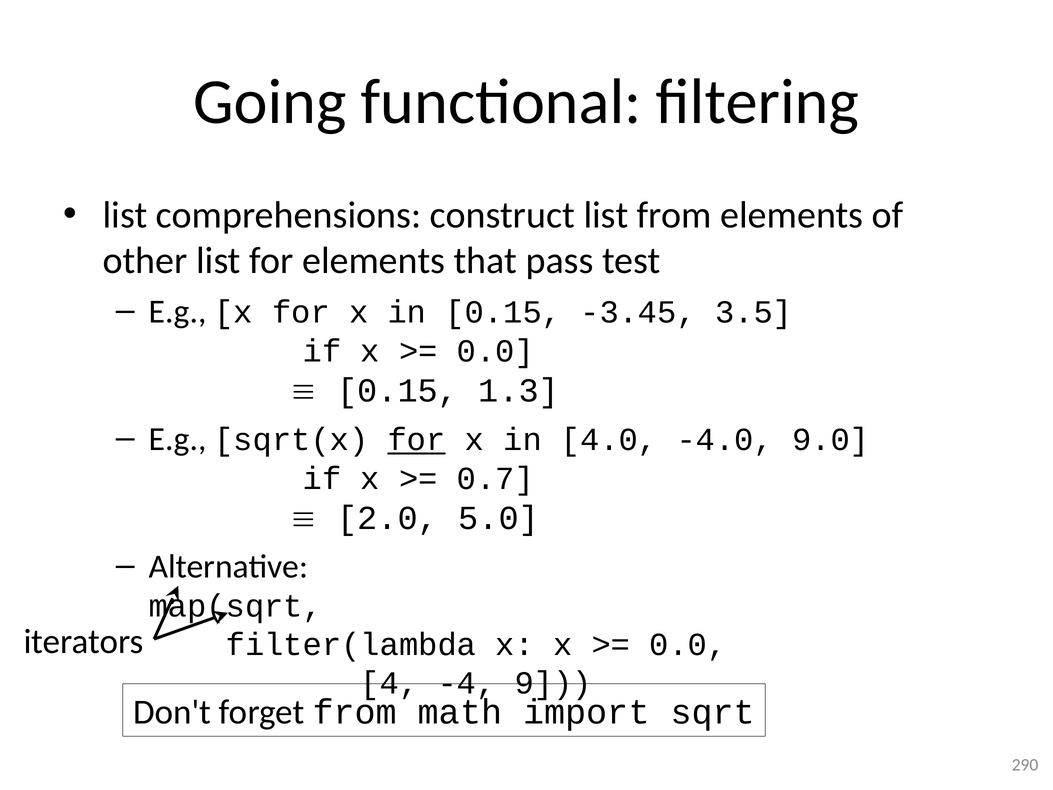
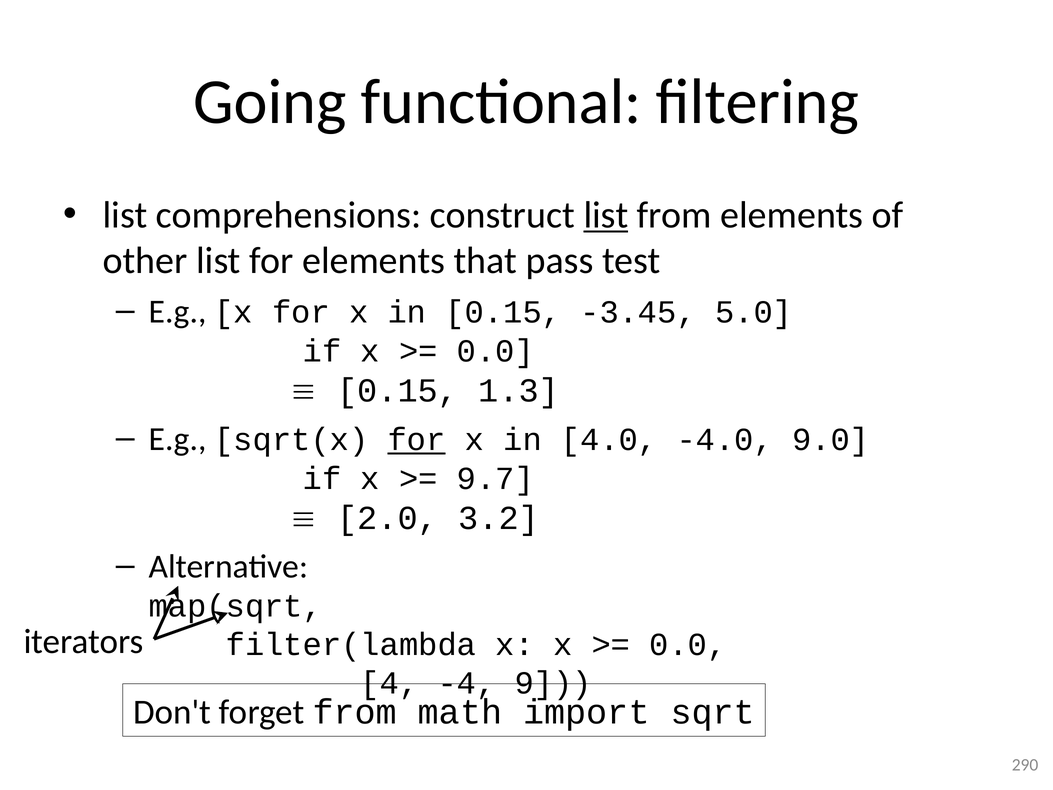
list underline: none -> present (606, 215)
3.5: 3.5 -> 5.0 (754, 312)
0.7: 0.7 -> 9.7 (495, 478)
5.0: 5.0 -> 3.2 (499, 518)
